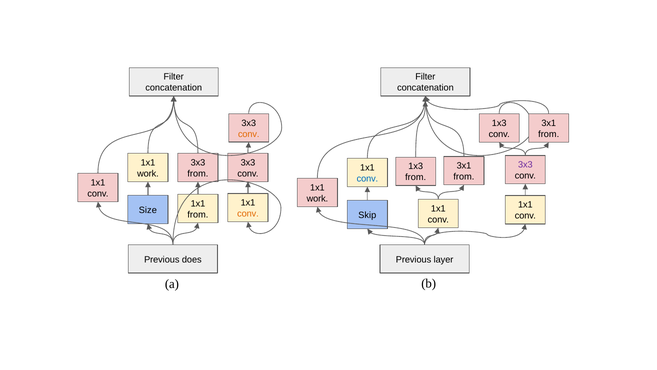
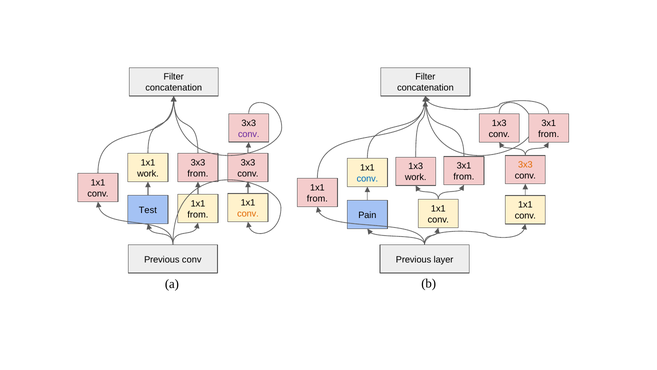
conv colour: orange -> purple (249, 134)
3x3 colour: purple -> orange (525, 165)
from: from -> work (416, 177)
work: work -> from (317, 198)
Size: Size -> Test (148, 210)
Skip: Skip -> Pain (367, 215)
Previous does: does -> conv (192, 259)
